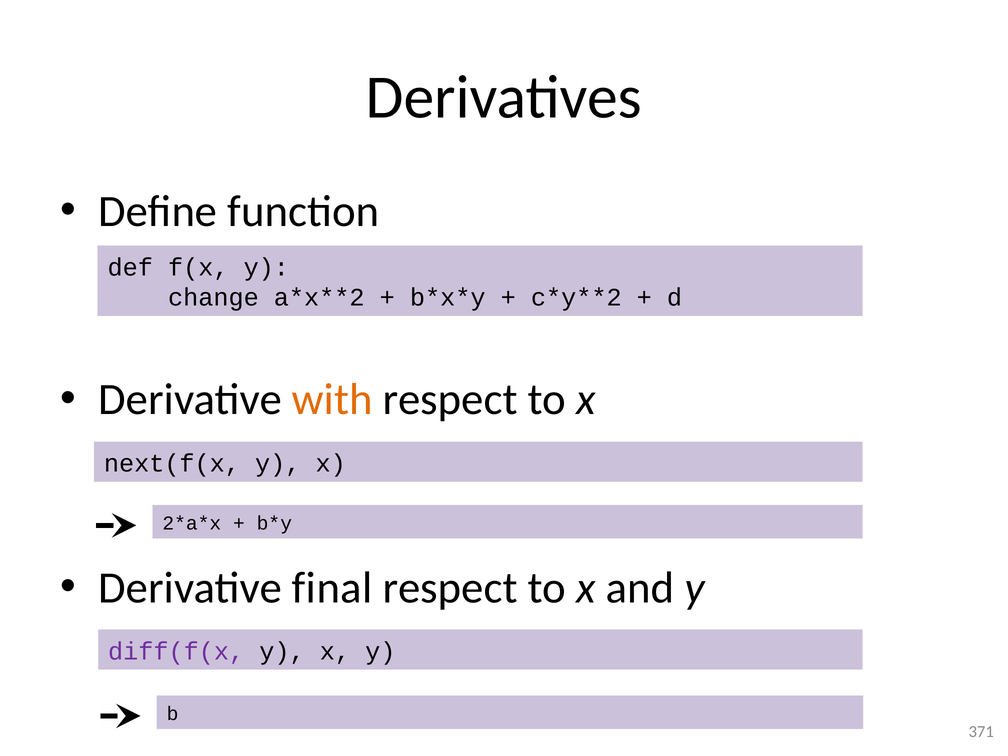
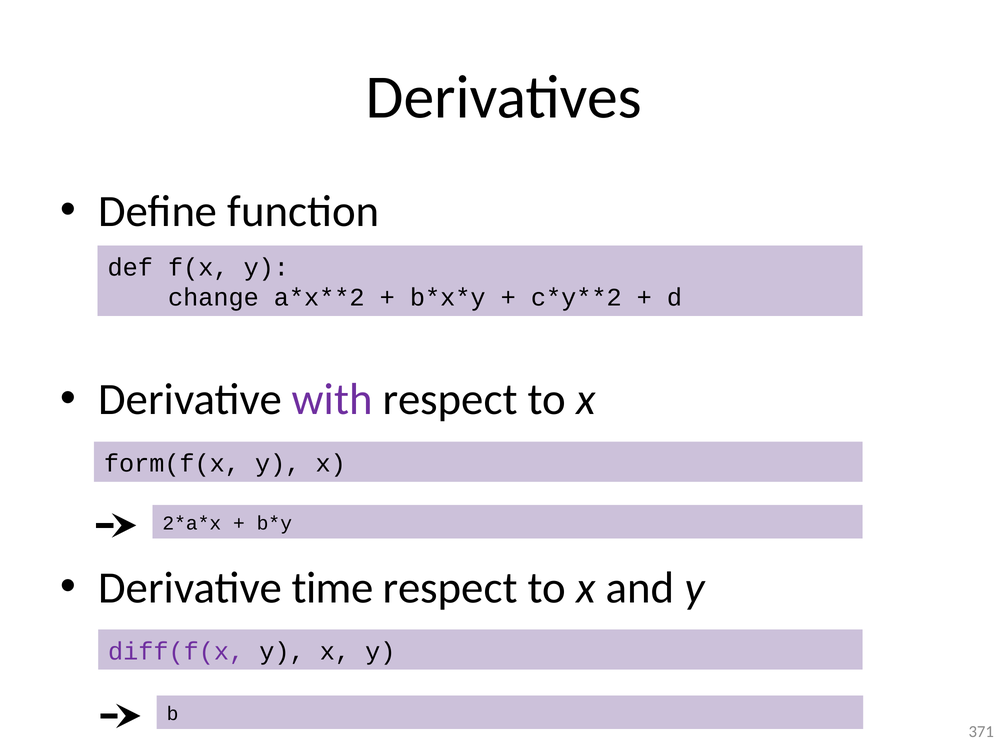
with colour: orange -> purple (332, 400)
next(f(x: next(f(x -> form(f(x (172, 463)
final: final -> time (333, 588)
